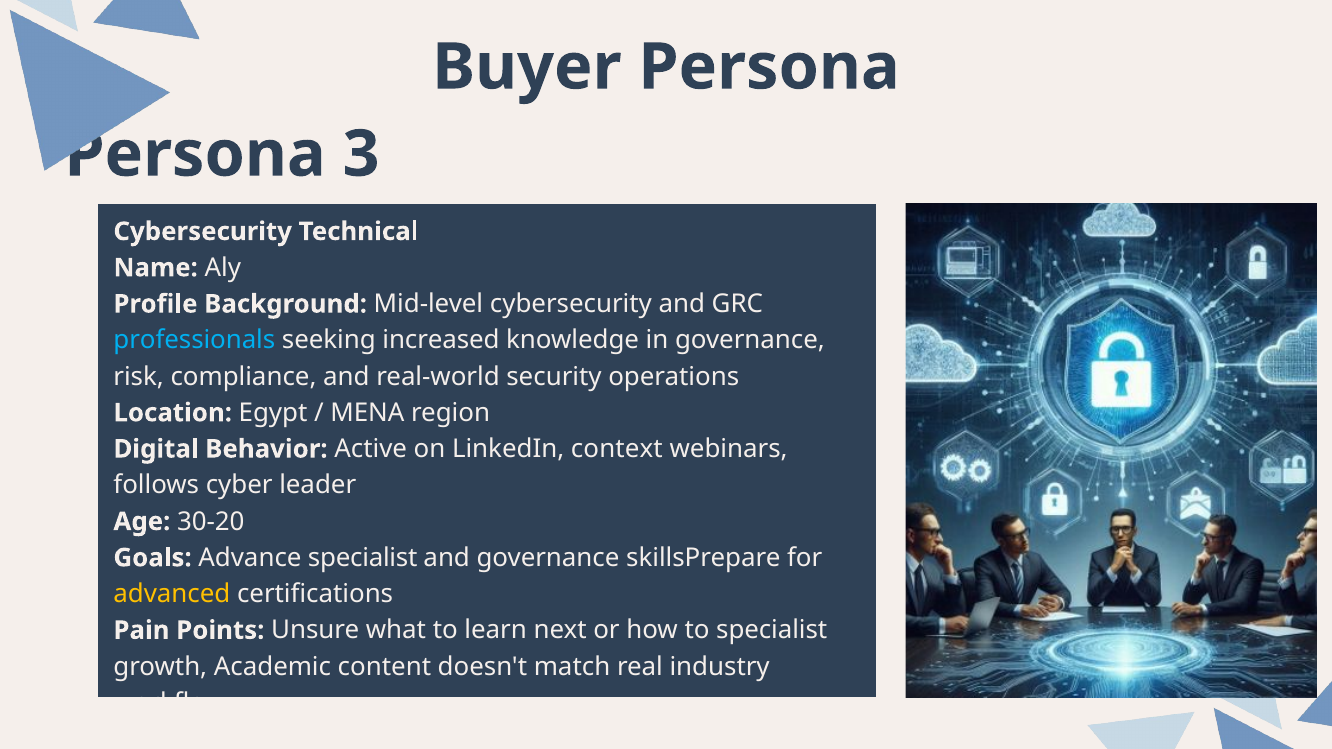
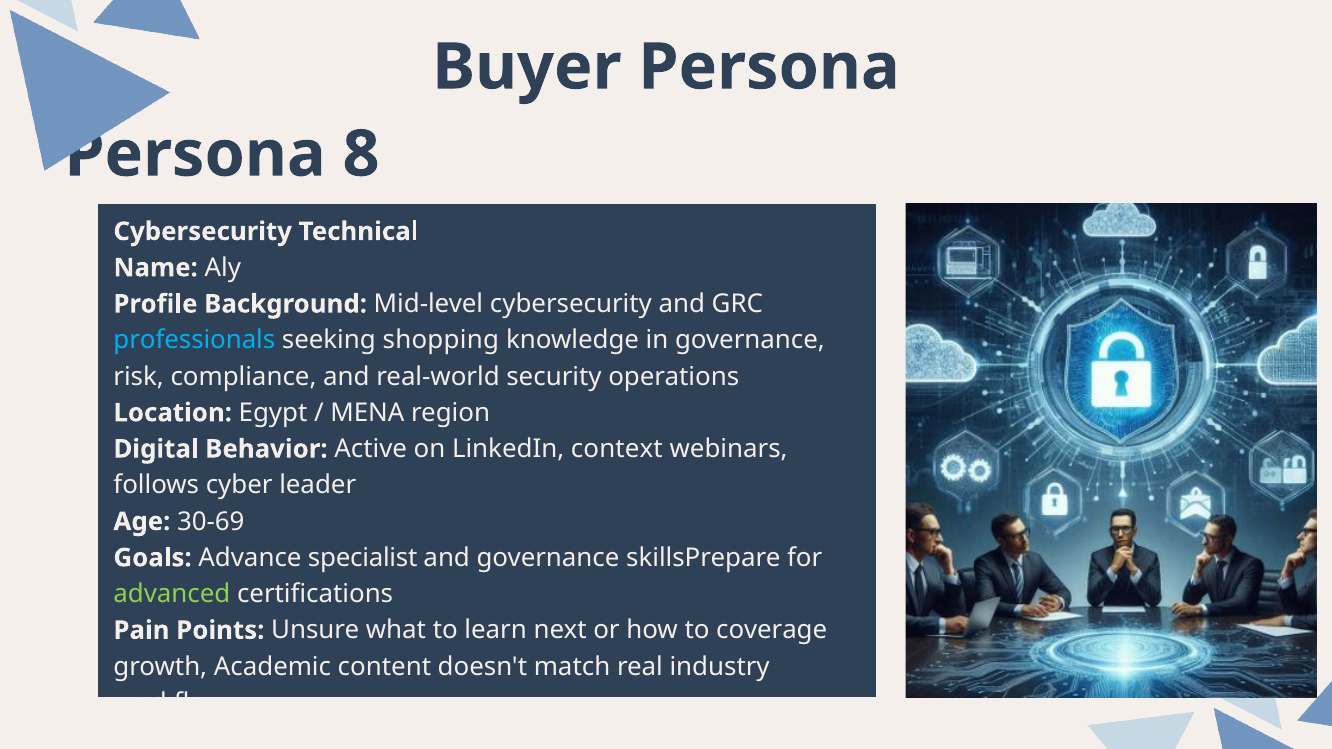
3: 3 -> 8 (361, 154)
increased: increased -> shopping (441, 340)
30-20: 30-20 -> 30-69 (211, 522)
advanced colour: yellow -> light green (172, 594)
to specialist: specialist -> coverage (772, 630)
